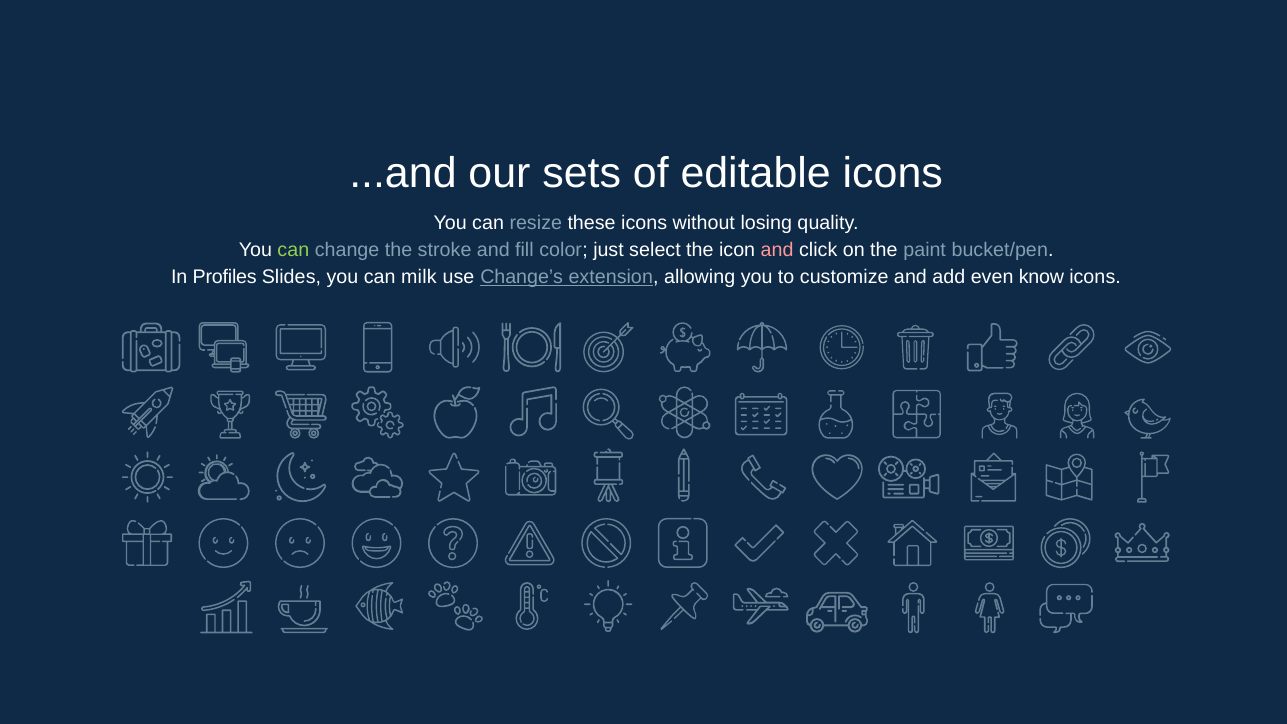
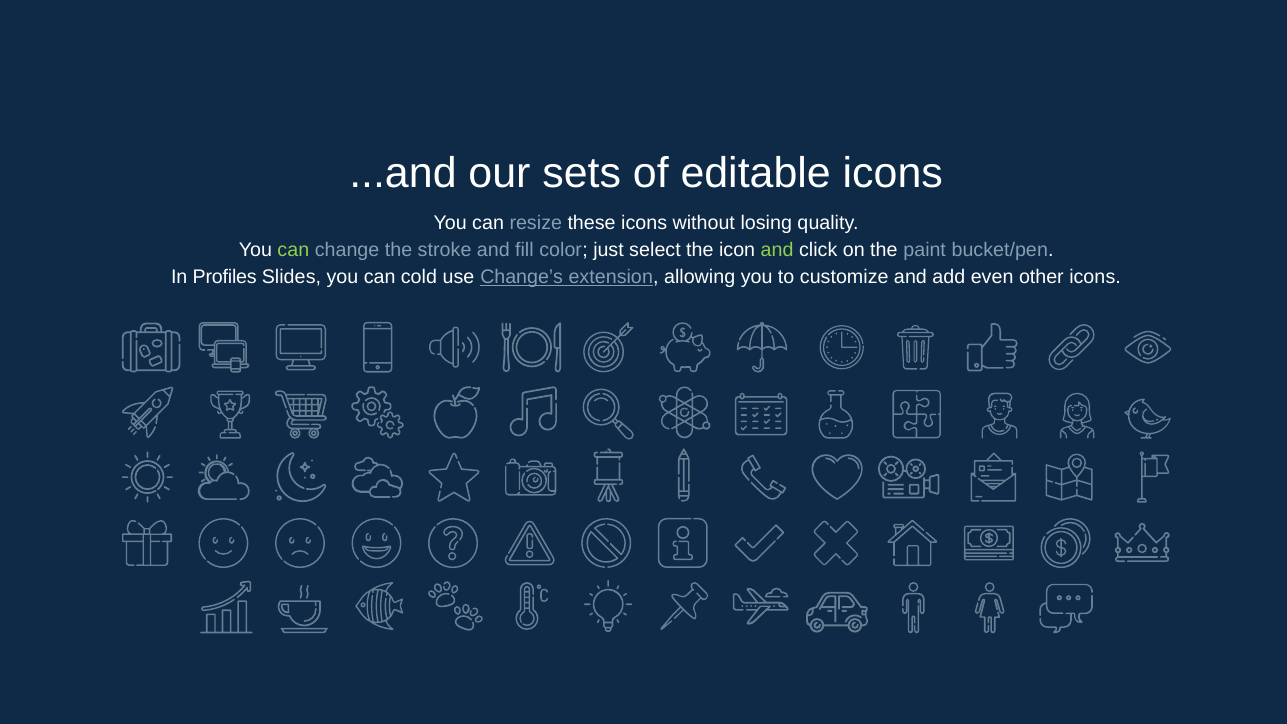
and colour: pink -> light green (777, 250)
milk: milk -> cold (419, 277)
know: know -> other (1041, 277)
